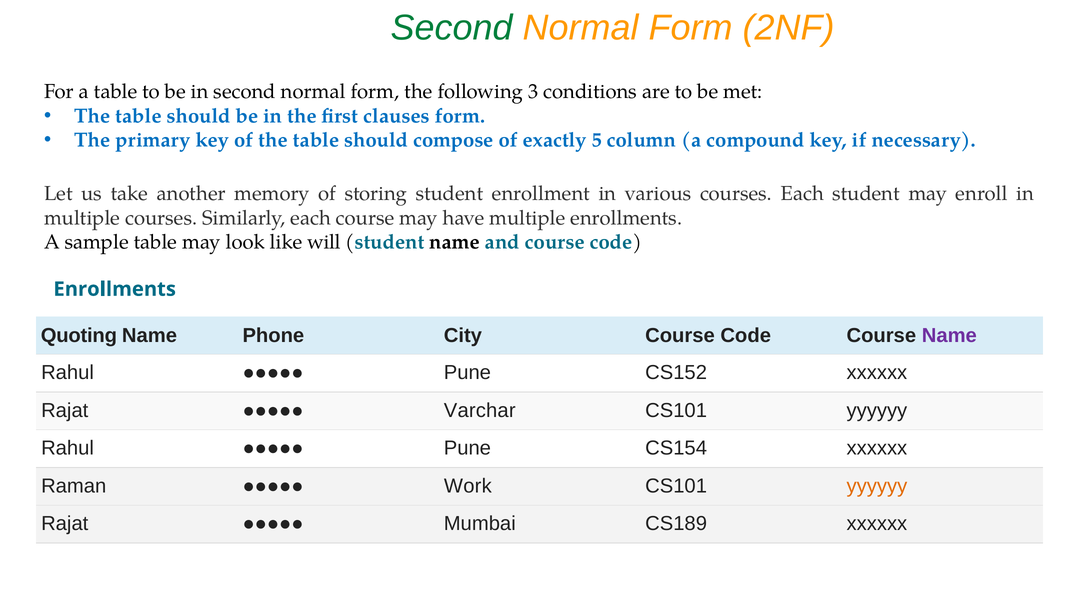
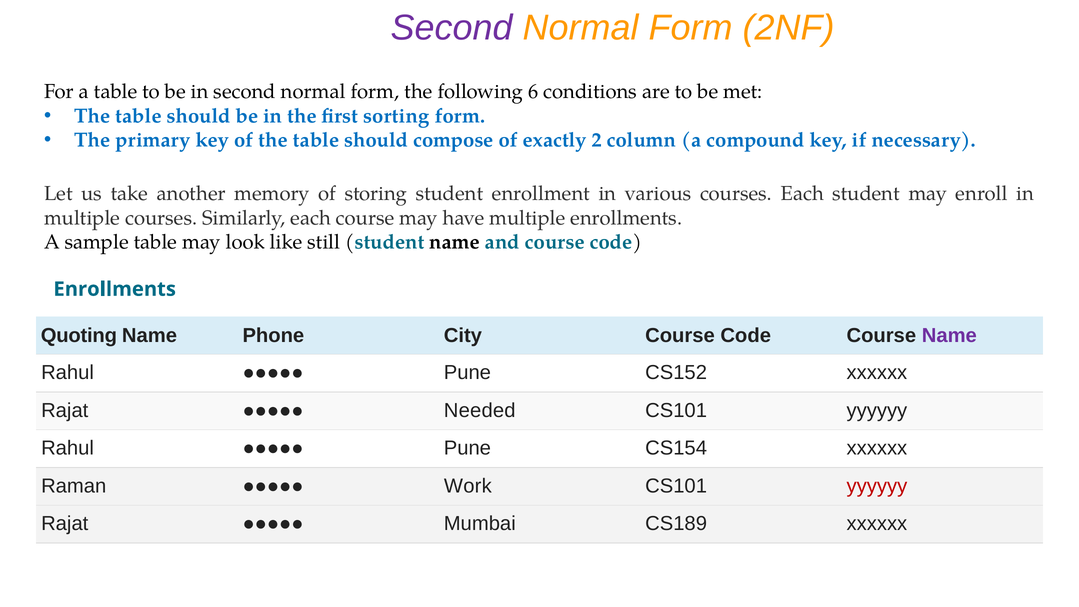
Second colour: green -> purple (452, 28)
3: 3 -> 6 (533, 92)
clauses: clauses -> sorting (396, 116)
5: 5 -> 2 (597, 140)
will: will -> still (324, 242)
Varchar: Varchar -> Needed (480, 410)
yyyyyy colour: orange -> red (877, 486)
